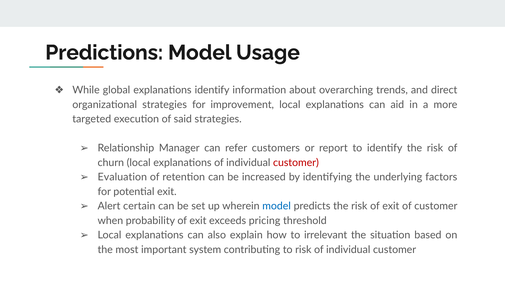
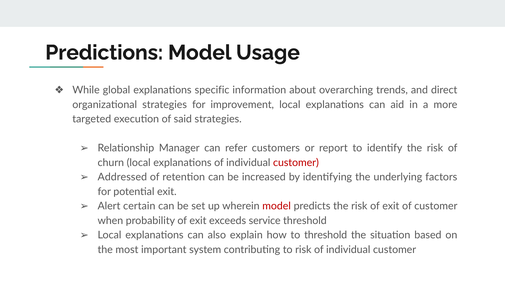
explanations identify: identify -> specific (212, 90)
Evaluation: Evaluation -> Addressed (122, 177)
model colour: blue -> red (277, 206)
pricing: pricing -> service (265, 221)
to irrelevant: irrelevant -> threshold (326, 235)
